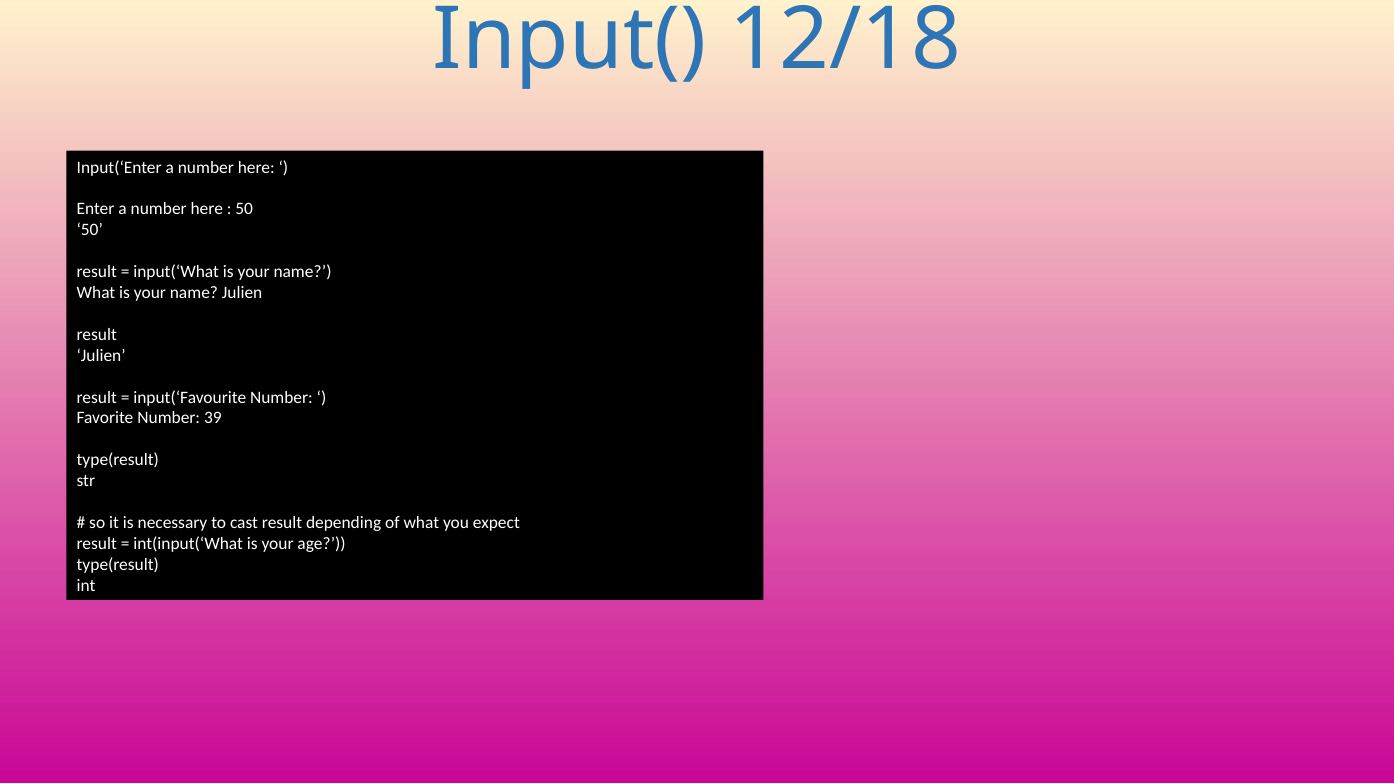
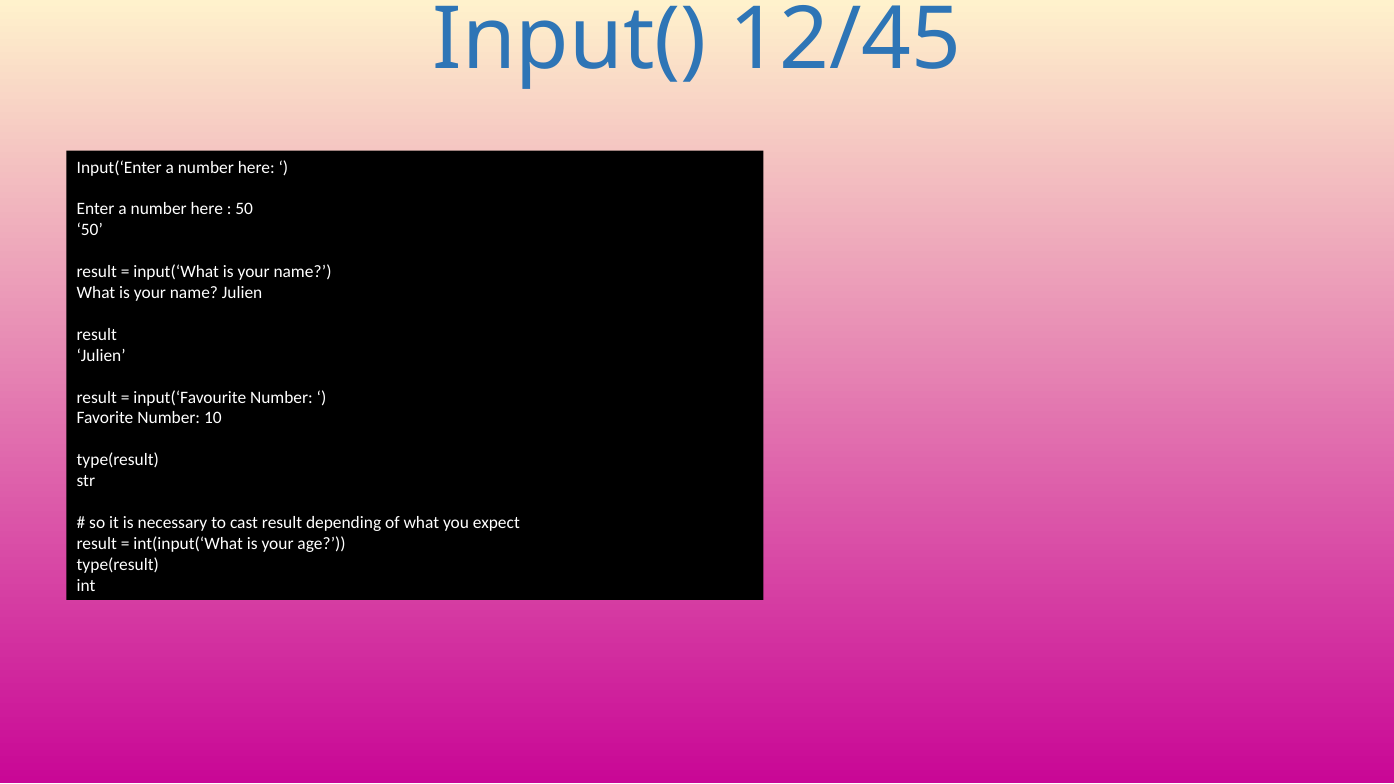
12/18: 12/18 -> 12/45 (846, 40)
39: 39 -> 10 (213, 418)
